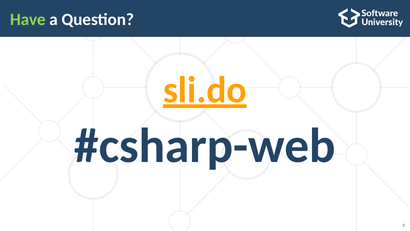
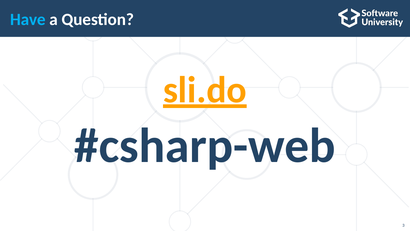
Have colour: light green -> light blue (28, 19)
